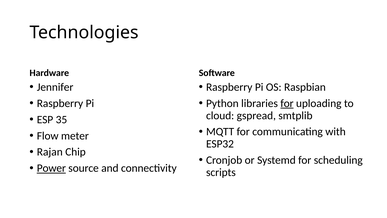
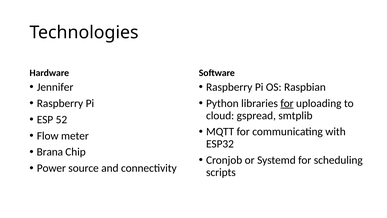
35: 35 -> 52 (61, 119)
Rajan: Rajan -> Brana (50, 152)
Power underline: present -> none (51, 168)
